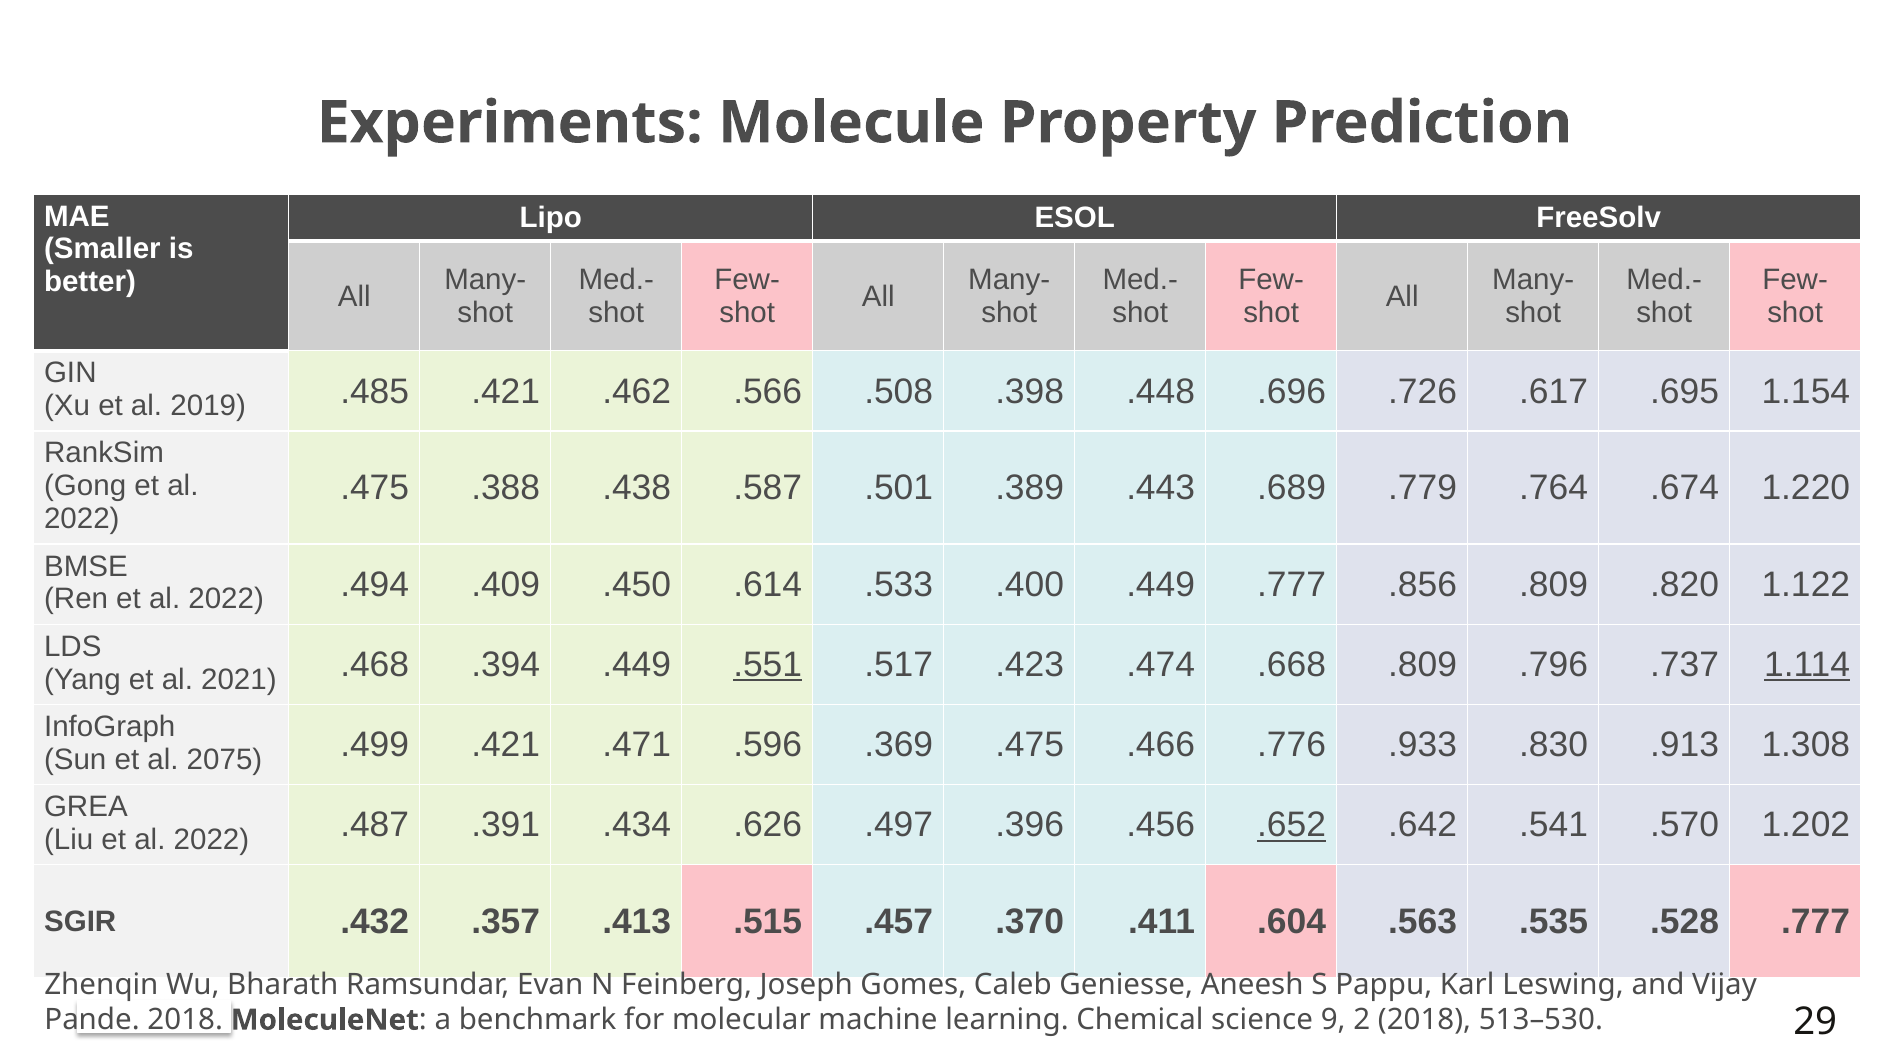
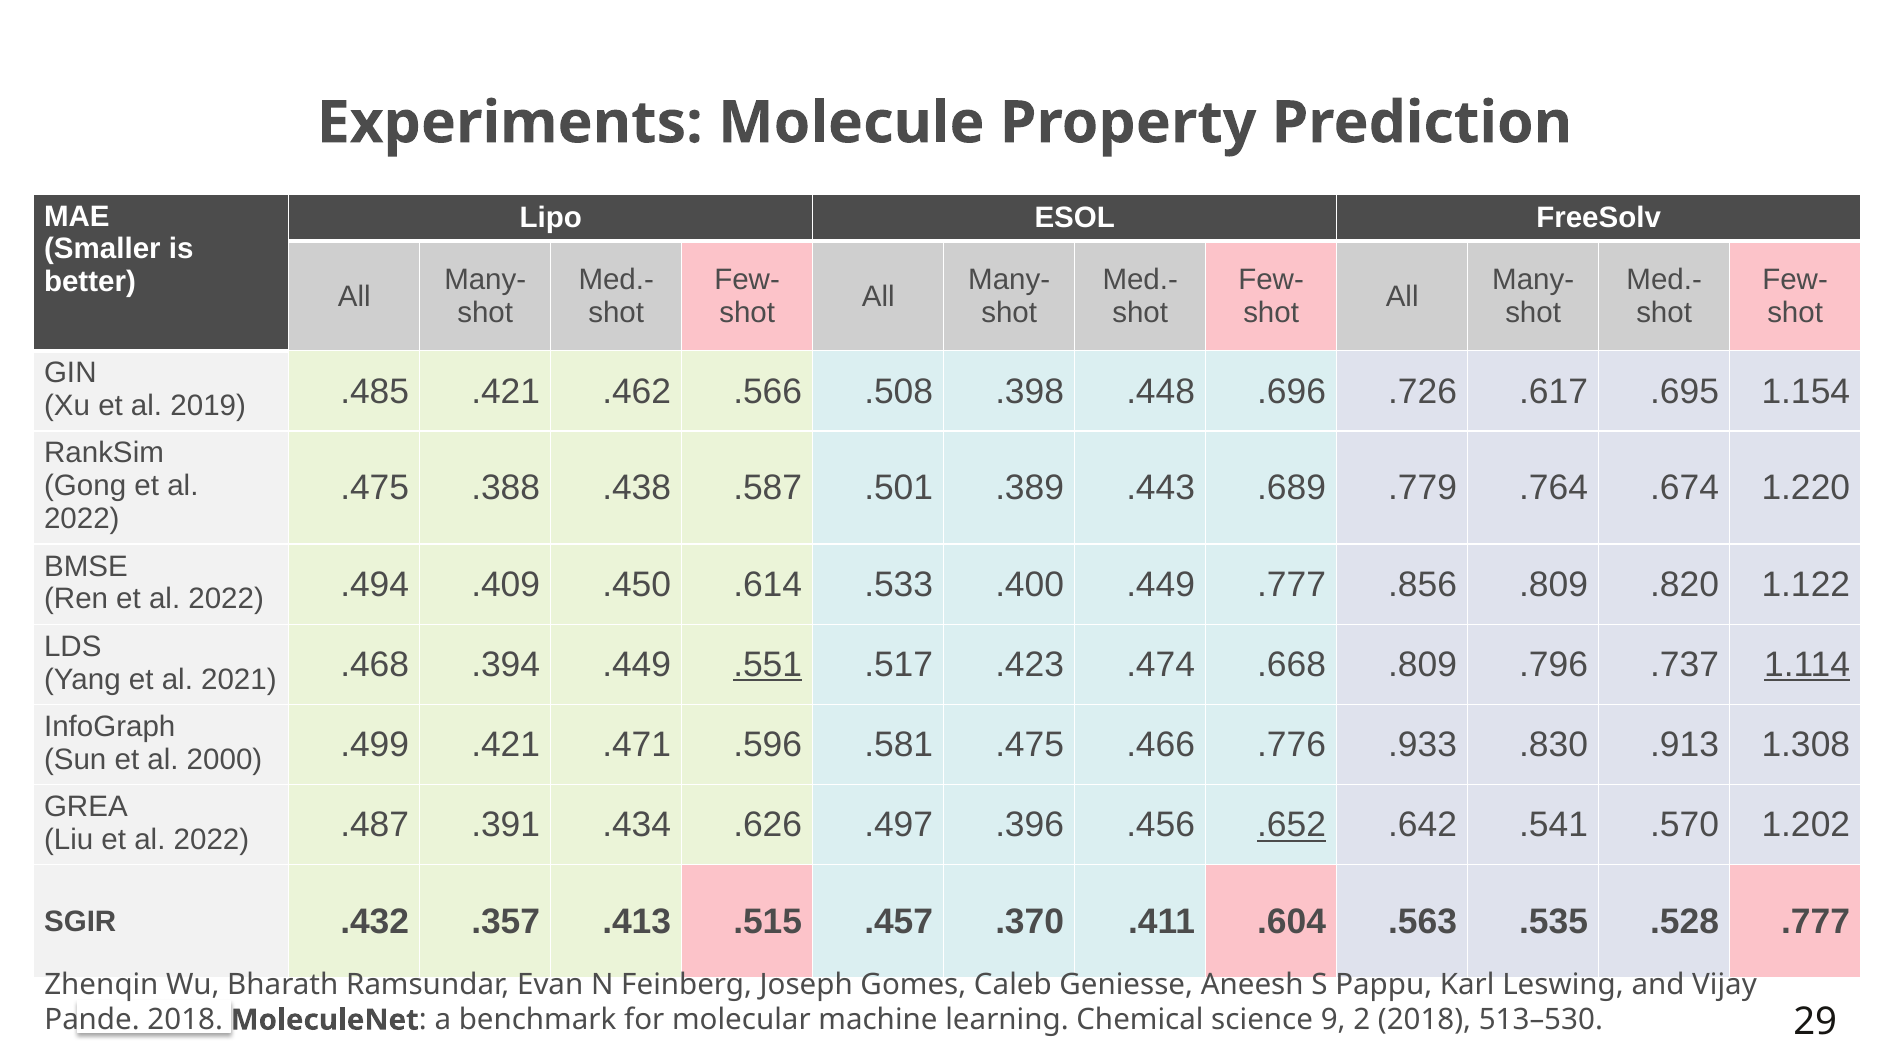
2075: 2075 -> 2000 (225, 760)
.369: .369 -> .581 (899, 745)
